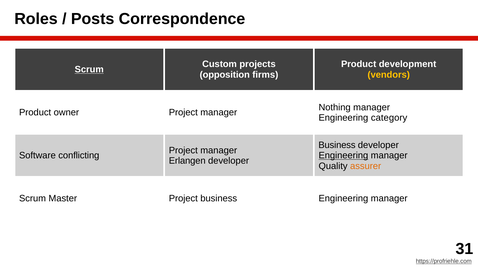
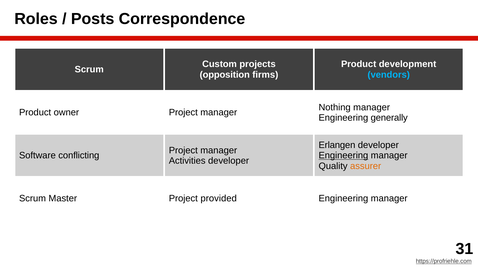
Scrum underline: present -> none (89, 69)
vendors colour: yellow -> light blue (389, 75)
category: category -> generally (389, 118)
Business: Business -> Erlangen (337, 145)
Erlangen: Erlangen -> Activities (187, 161)
Project business: business -> provided (219, 198)
